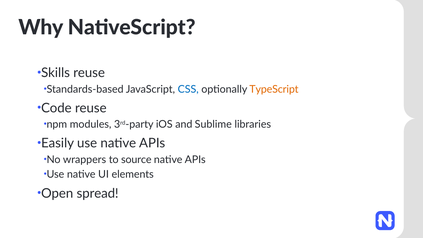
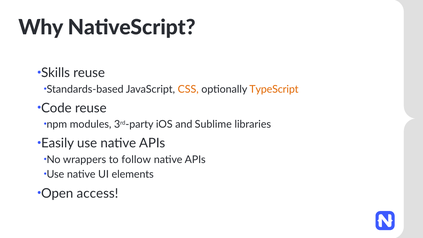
CSS colour: blue -> orange (188, 89)
source: source -> follow (136, 160)
spread: spread -> access (98, 193)
